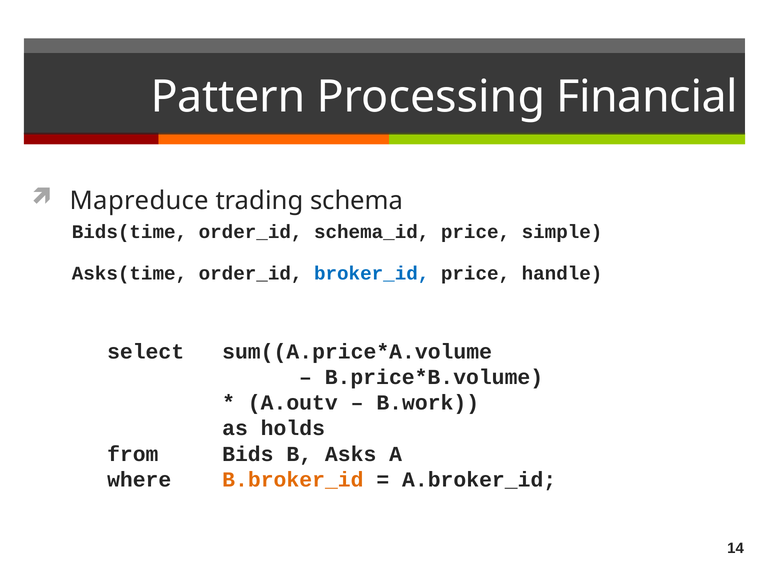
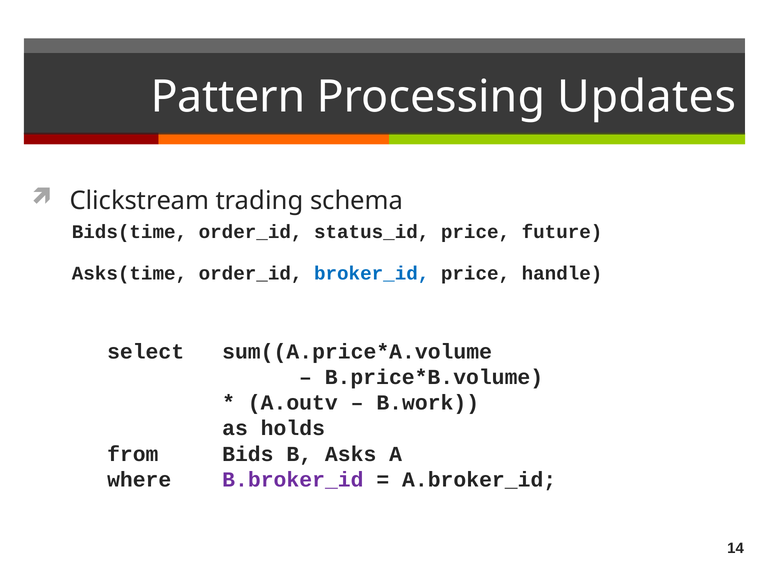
Financial: Financial -> Updates (647, 97)
Mapreduce: Mapreduce -> Clickstream (139, 200)
schema_id: schema_id -> status_id (372, 232)
simple: simple -> future (562, 232)
B.broker_id colour: orange -> purple (293, 480)
